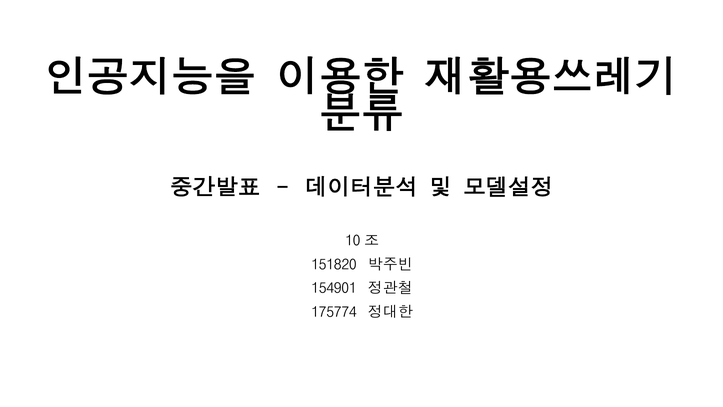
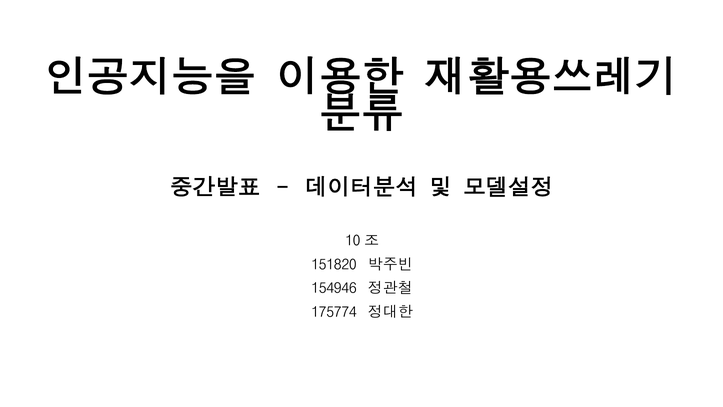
154901: 154901 -> 154946 (334, 288)
